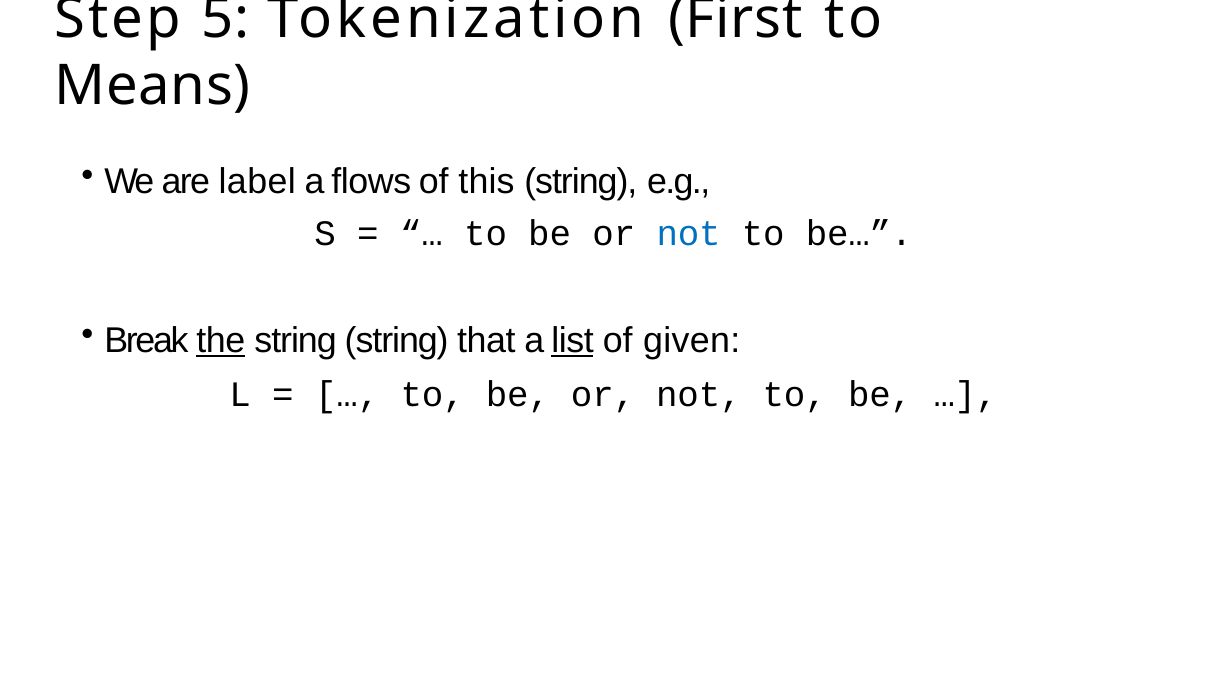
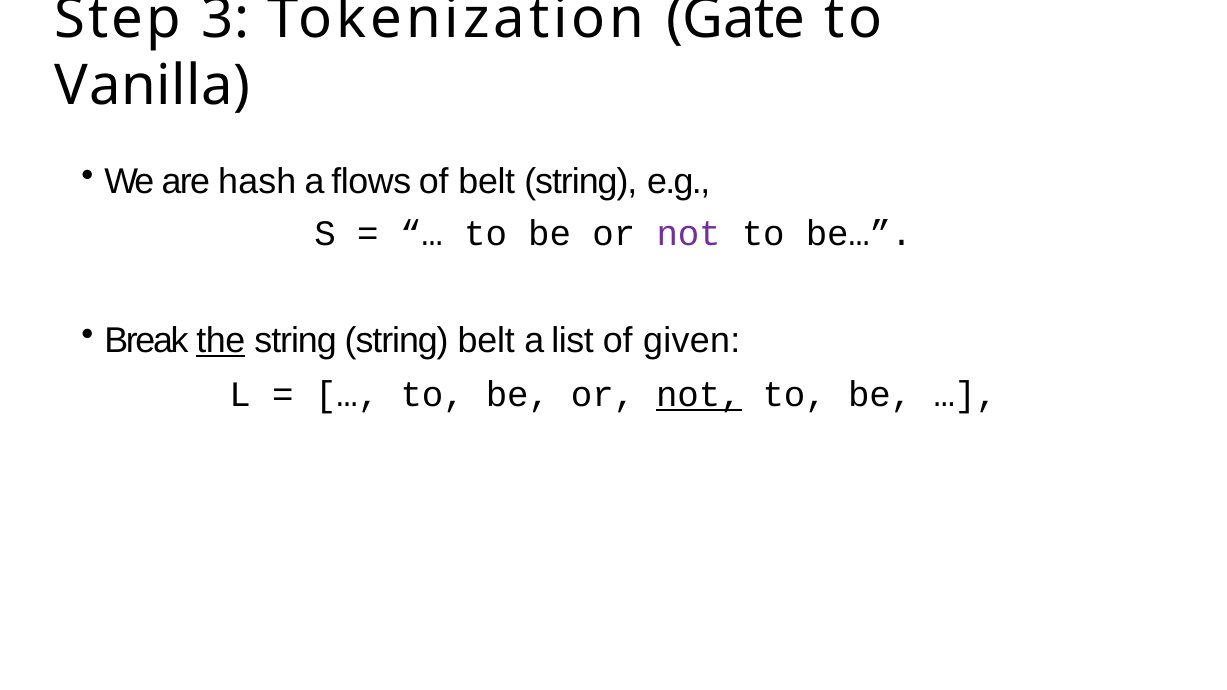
5: 5 -> 3 (226, 19)
First: First -> Gate (736, 19)
Means: Means -> Vanilla (153, 86)
label: label -> hash (257, 182)
of this: this -> belt (487, 182)
not colour: blue -> purple (689, 234)
string that: that -> belt (486, 341)
list underline: present -> none (573, 341)
not underline: none -> present (699, 395)
